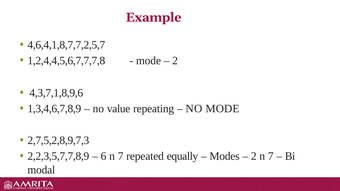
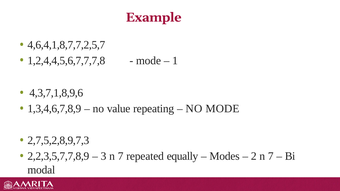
2: 2 -> 1 (175, 61)
6: 6 -> 3 (104, 156)
